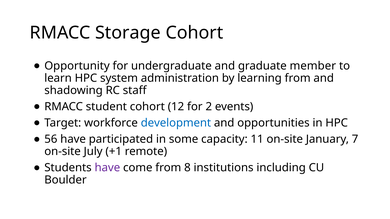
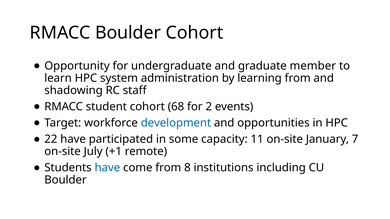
RMACC Storage: Storage -> Boulder (128, 33)
12: 12 -> 68 (176, 107)
56: 56 -> 22 (51, 139)
have colour: purple -> blue (107, 168)
